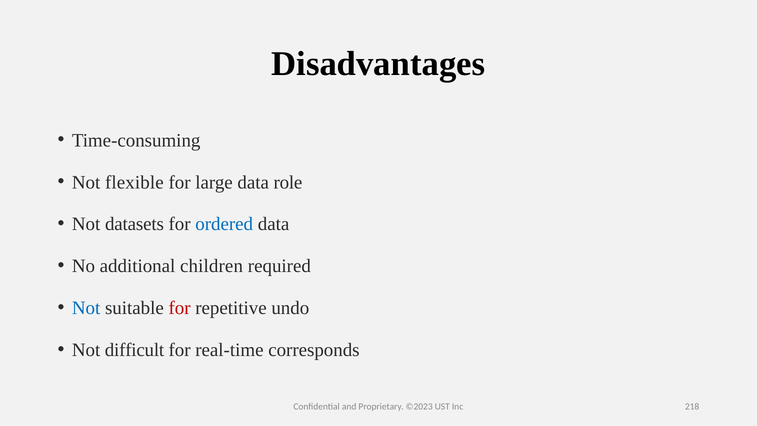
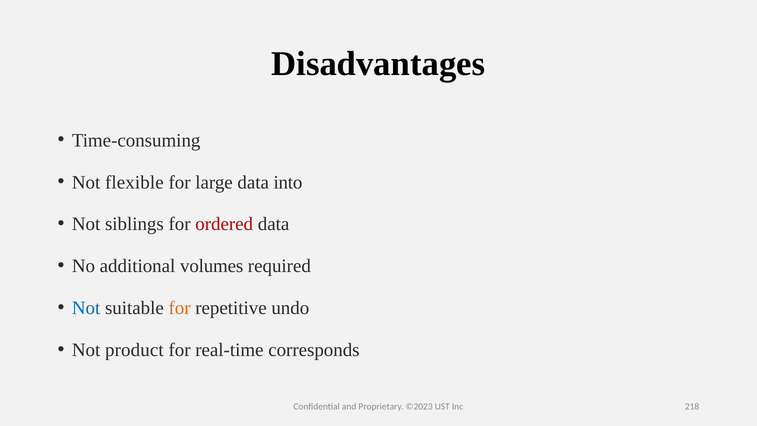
role: role -> into (288, 182)
datasets: datasets -> siblings (134, 224)
ordered colour: blue -> red (224, 224)
children: children -> volumes (212, 266)
for colour: red -> orange (180, 308)
difficult: difficult -> product (134, 350)
